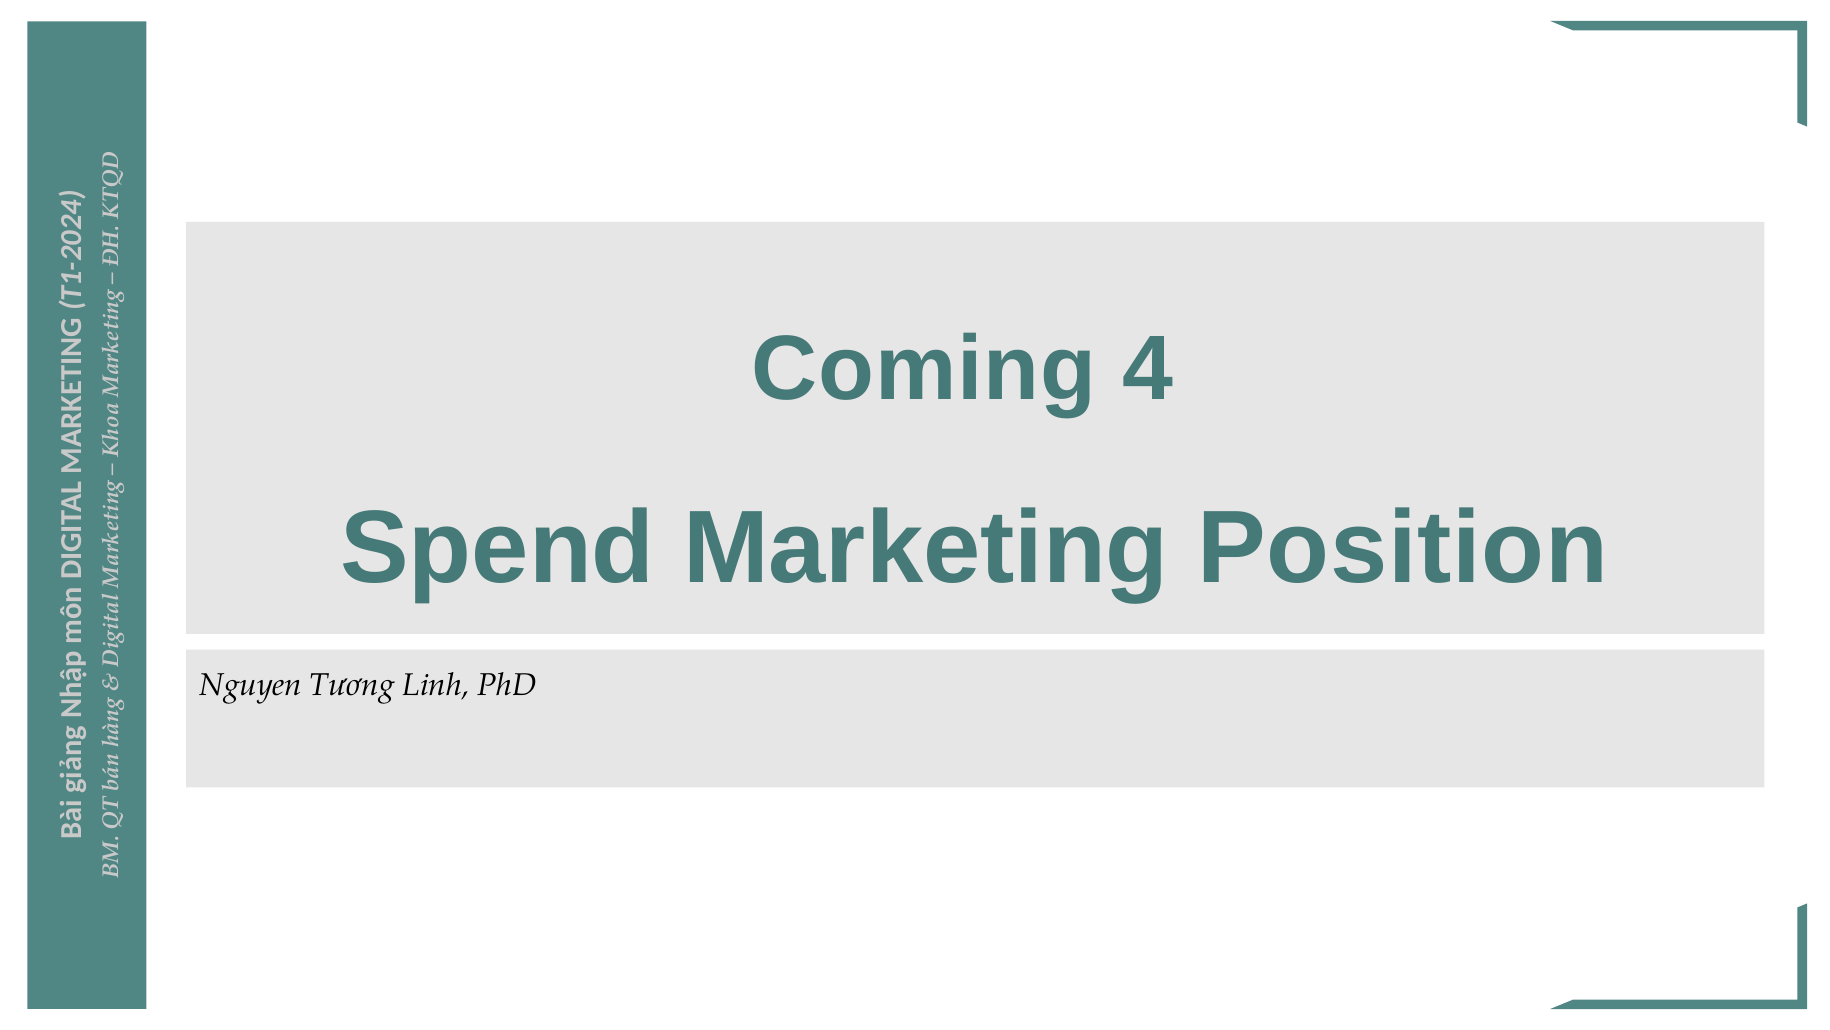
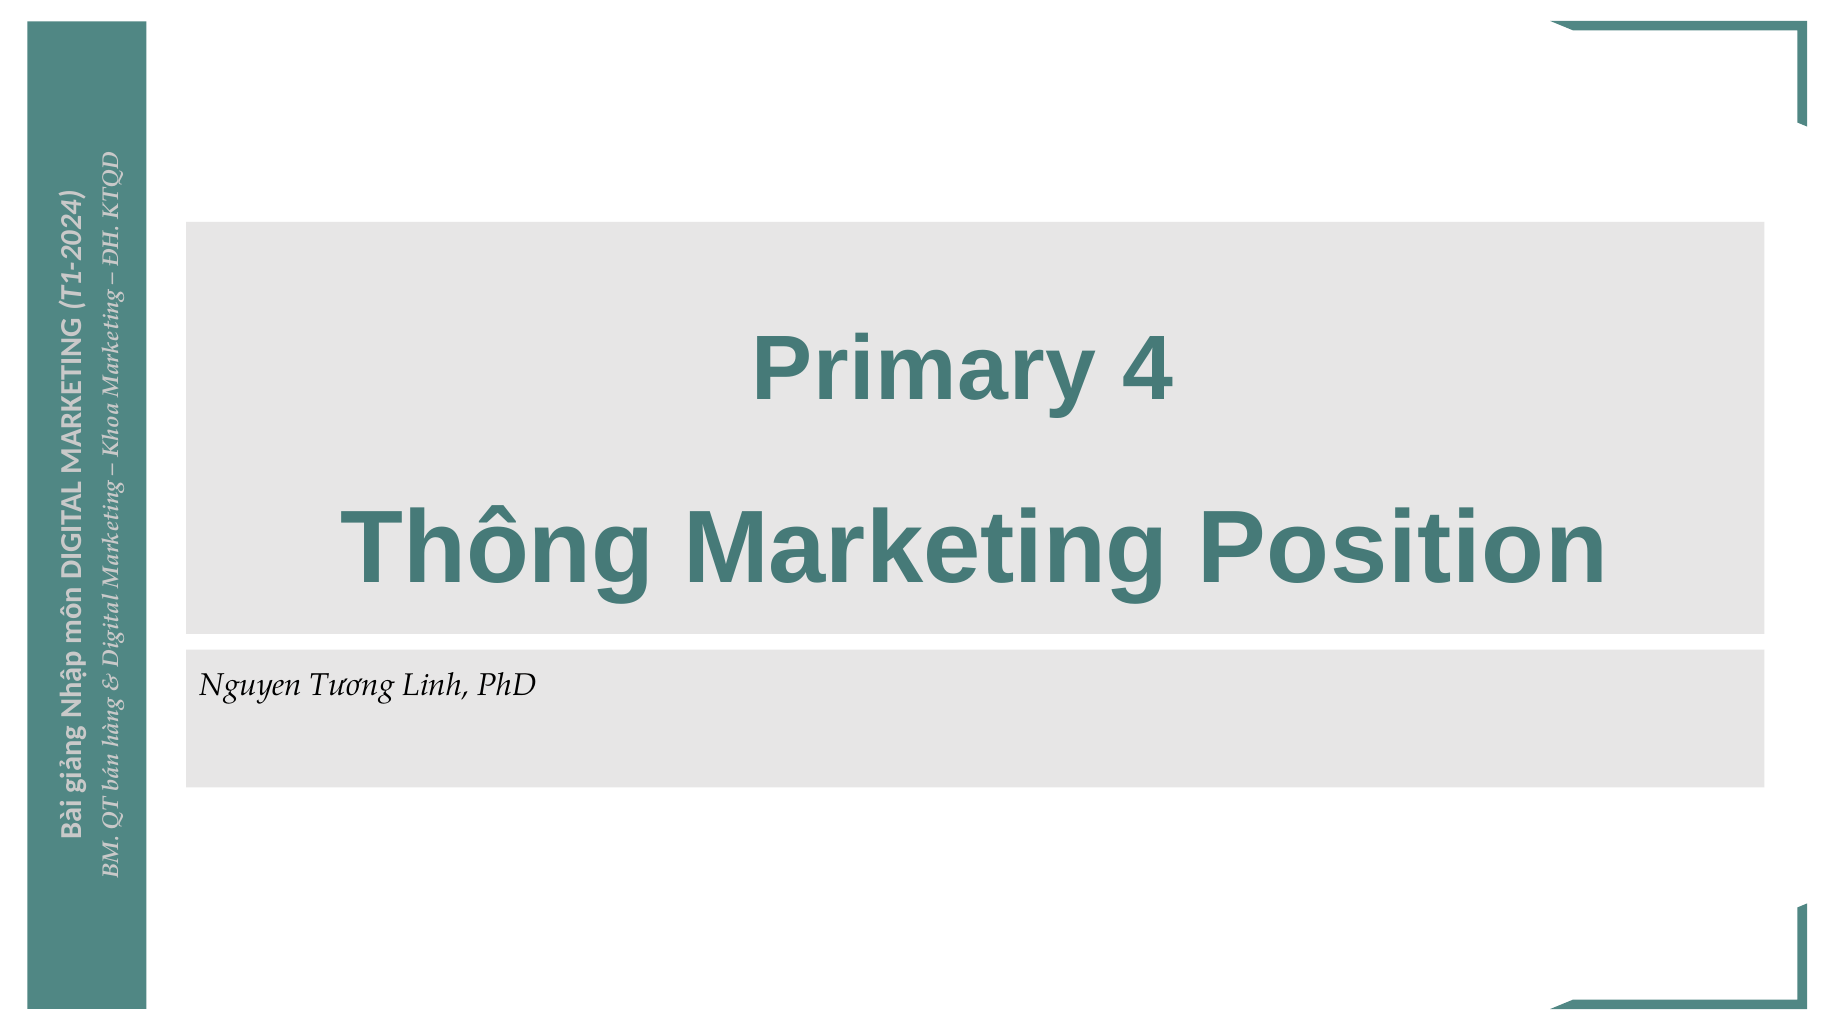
Coming: Coming -> Primary (924, 369)
Spend: Spend -> Thông (497, 548)
